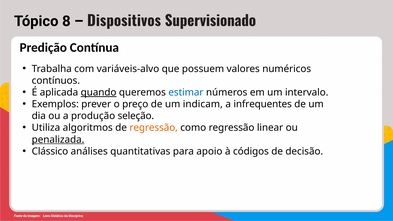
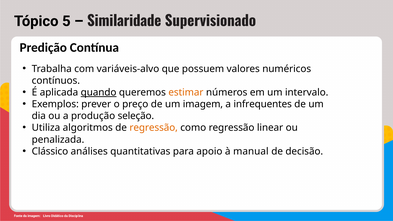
8: 8 -> 5 (66, 21)
Dispositivos: Dispositivos -> Similaridade (124, 21)
estimar colour: blue -> orange (186, 92)
um indicam: indicam -> imagem (203, 104)
penalizada underline: present -> none (58, 140)
códigos: códigos -> manual (251, 151)
